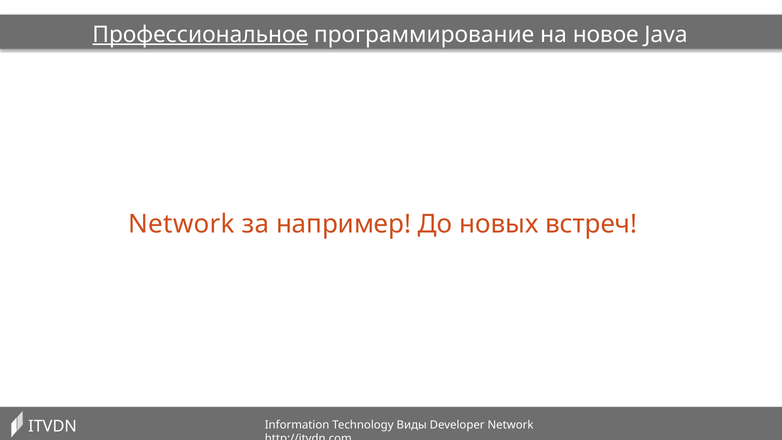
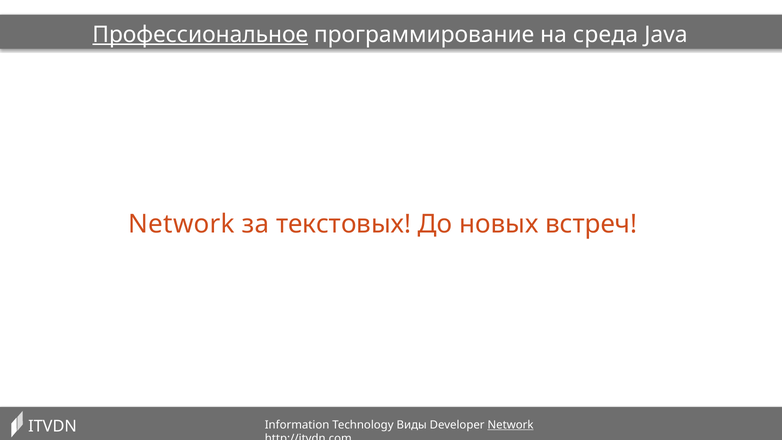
новое: новое -> среда (606, 35)
например: например -> текстовых (344, 224)
Network underline: none -> present (511, 425)
